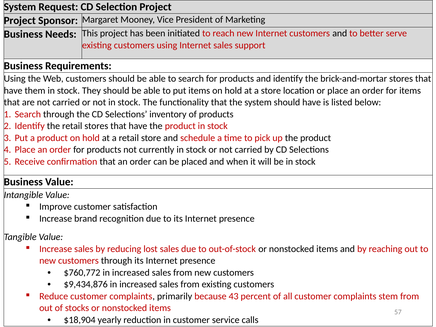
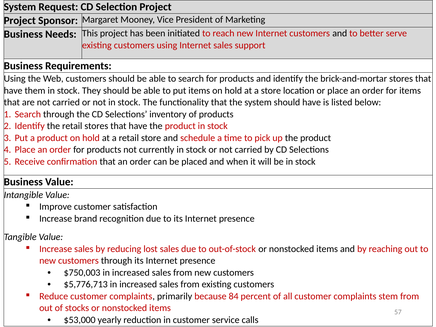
$760,772: $760,772 -> $750,003 (82, 273)
$9,434,876: $9,434,876 -> $5,776,713 (86, 284)
43: 43 -> 84 (234, 296)
$18,904: $18,904 -> $53,000 (80, 320)
